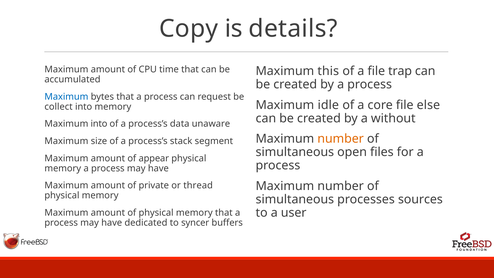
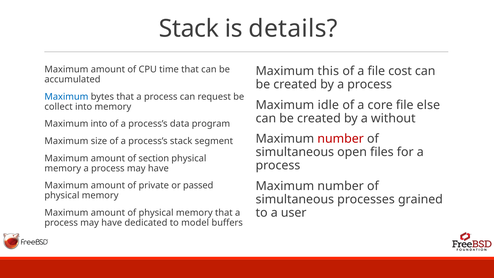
Copy: Copy -> Stack (189, 29)
trap: trap -> cost (400, 71)
unaware: unaware -> program (211, 124)
number colour: orange -> red (341, 139)
appear: appear -> section (154, 158)
thread: thread -> passed (198, 185)
sources: sources -> grained (420, 199)
syncer: syncer -> model (195, 223)
